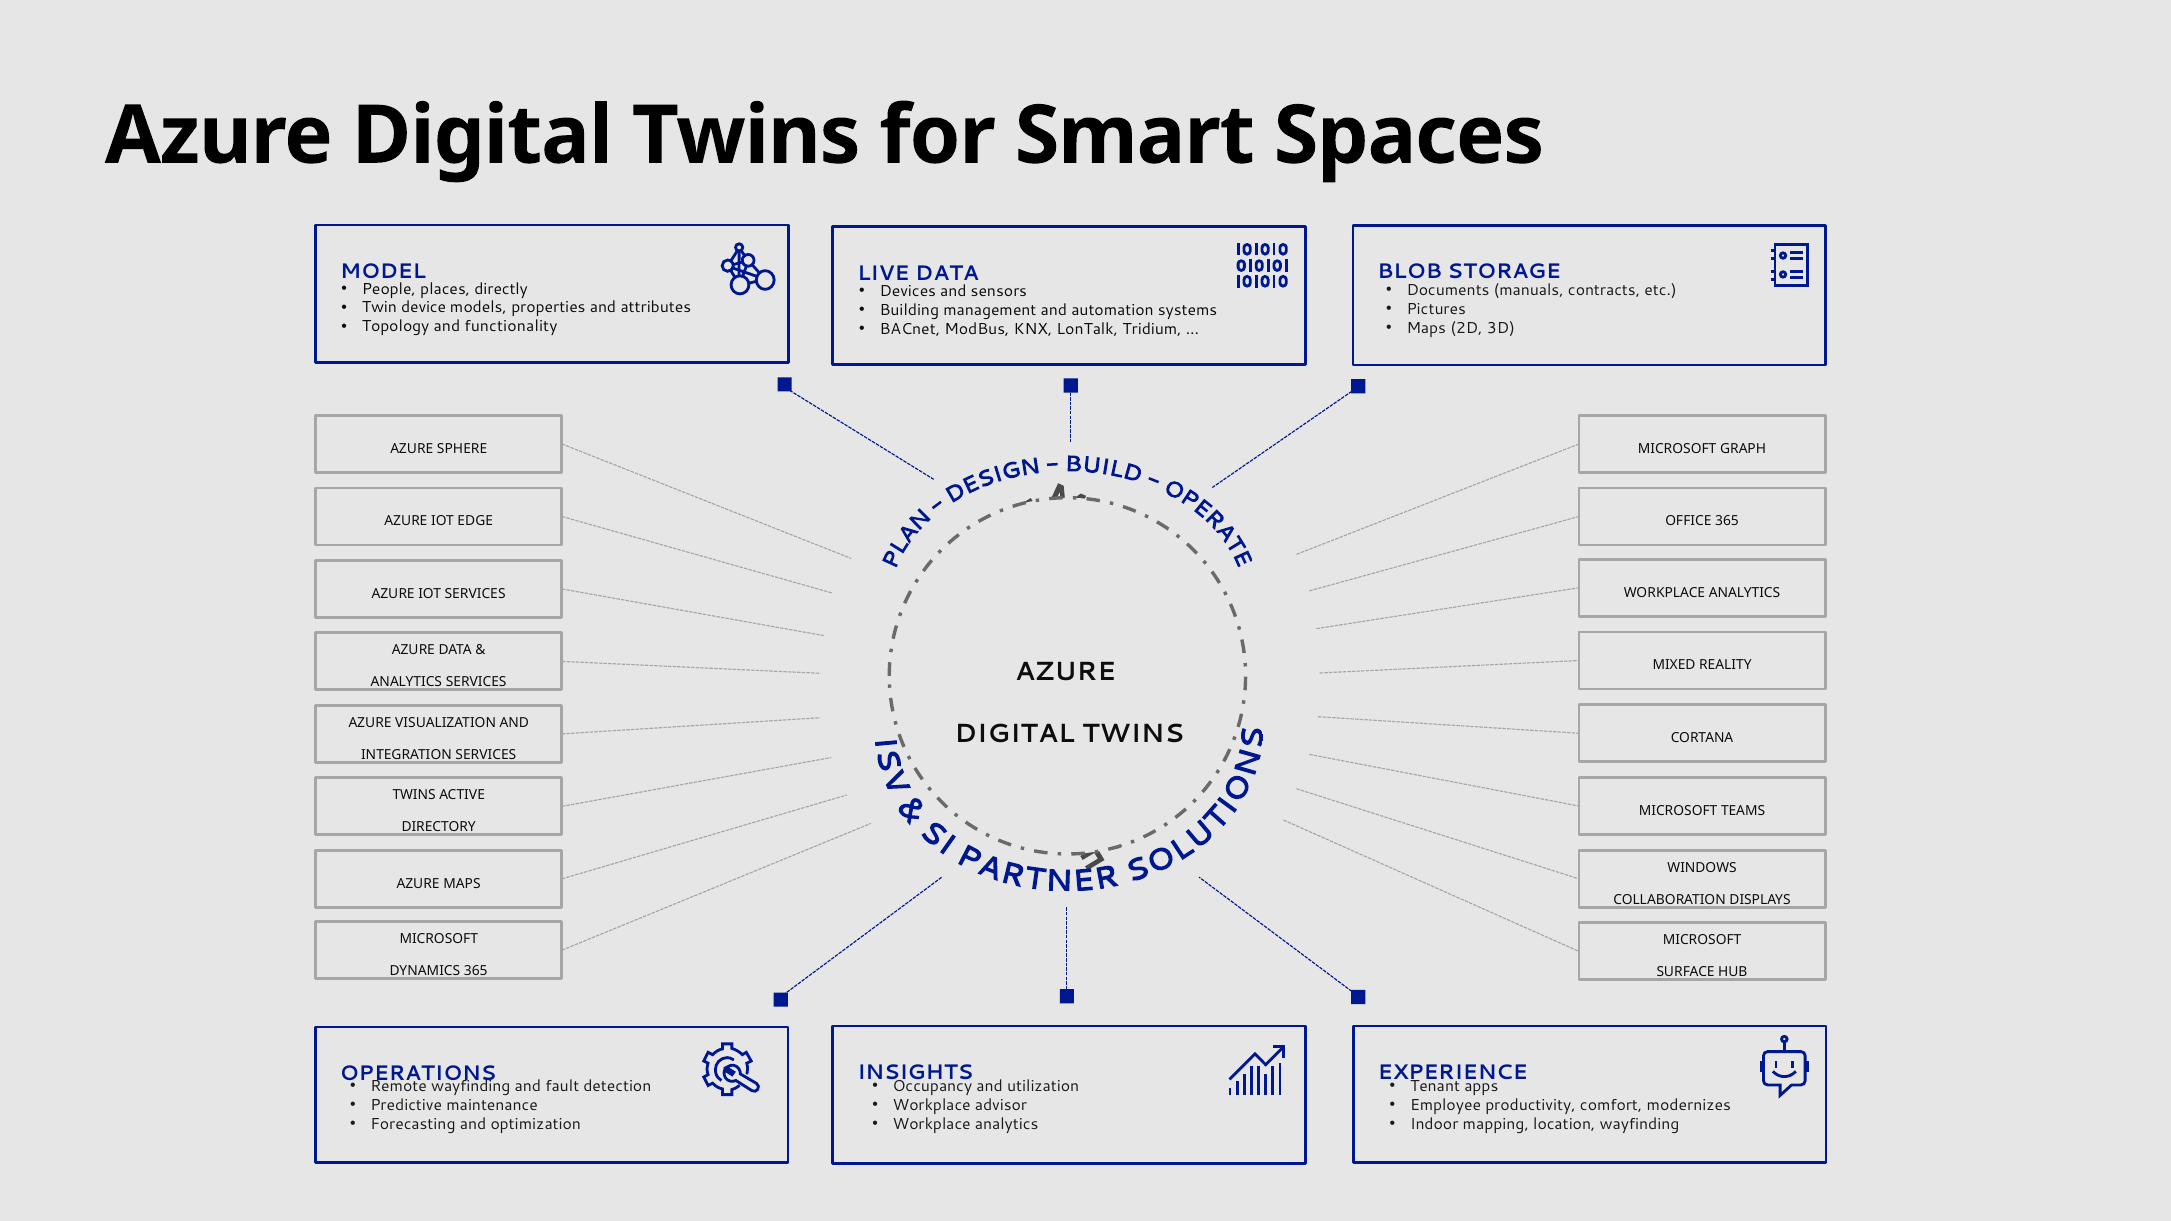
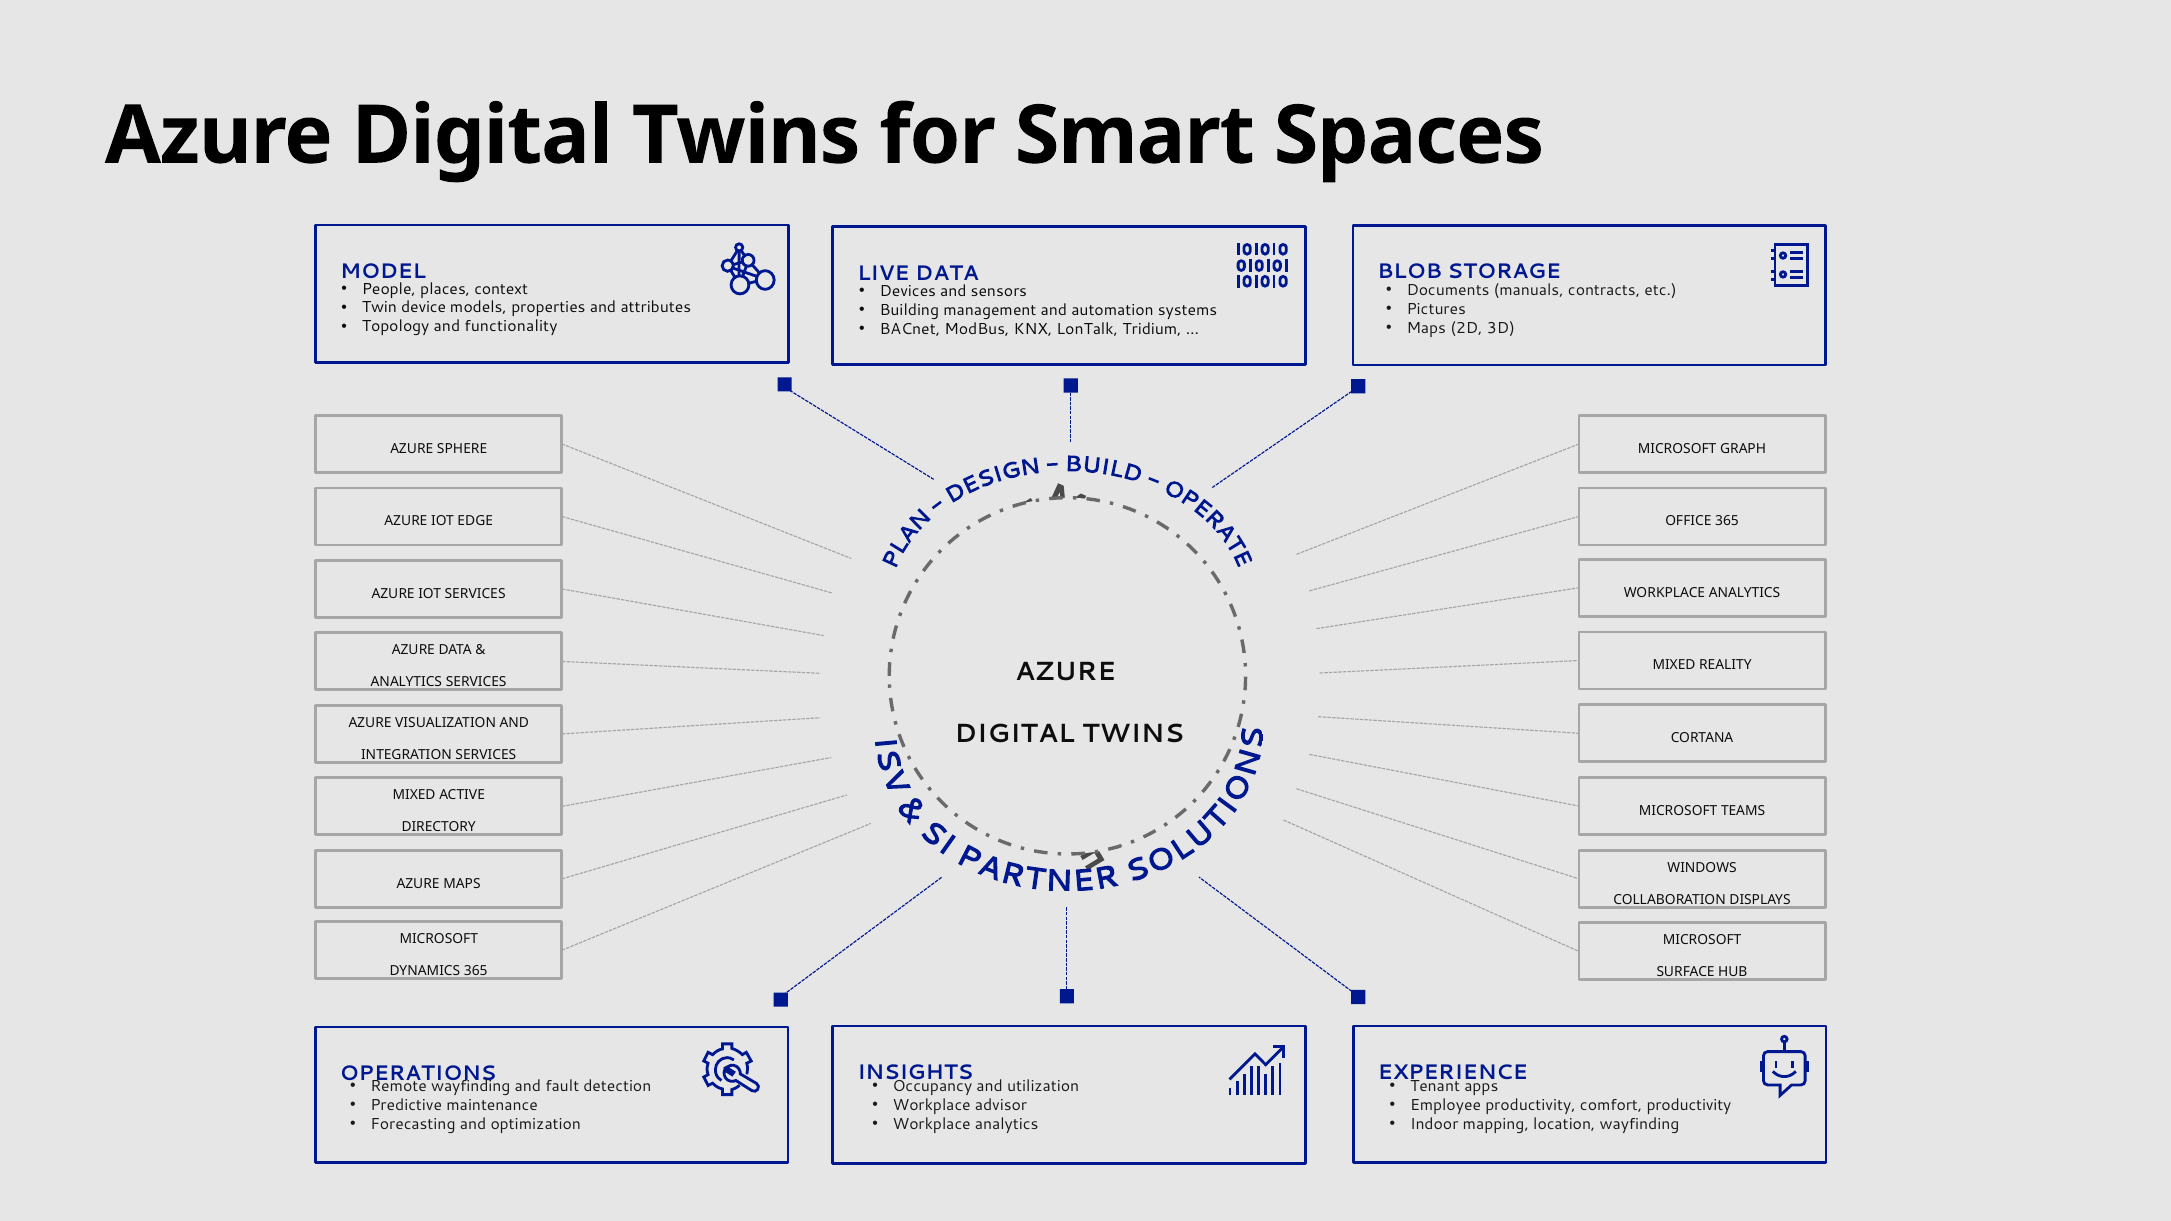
directly: directly -> context (501, 289)
TWINS: TWINS -> MIXED (414, 795)
comfort modernizes: modernizes -> productivity (1689, 1105)
